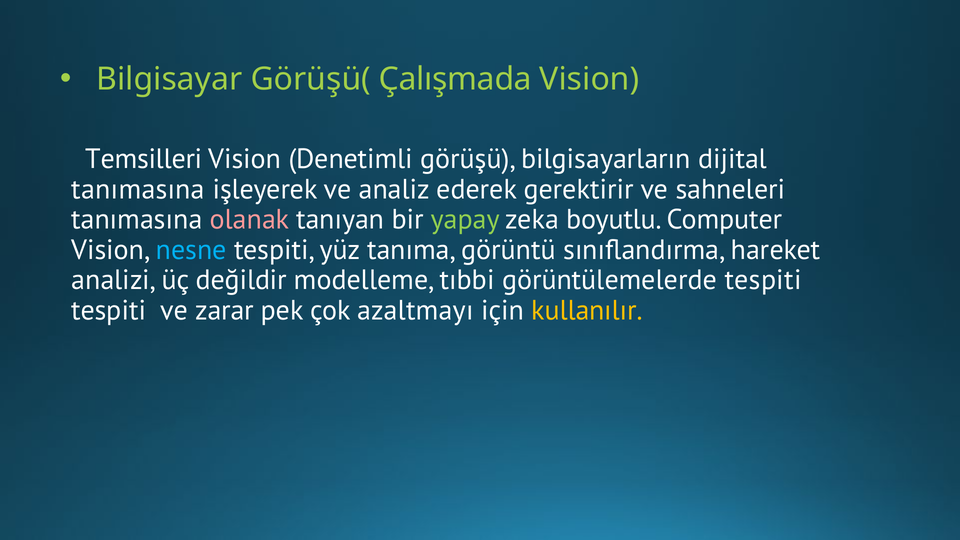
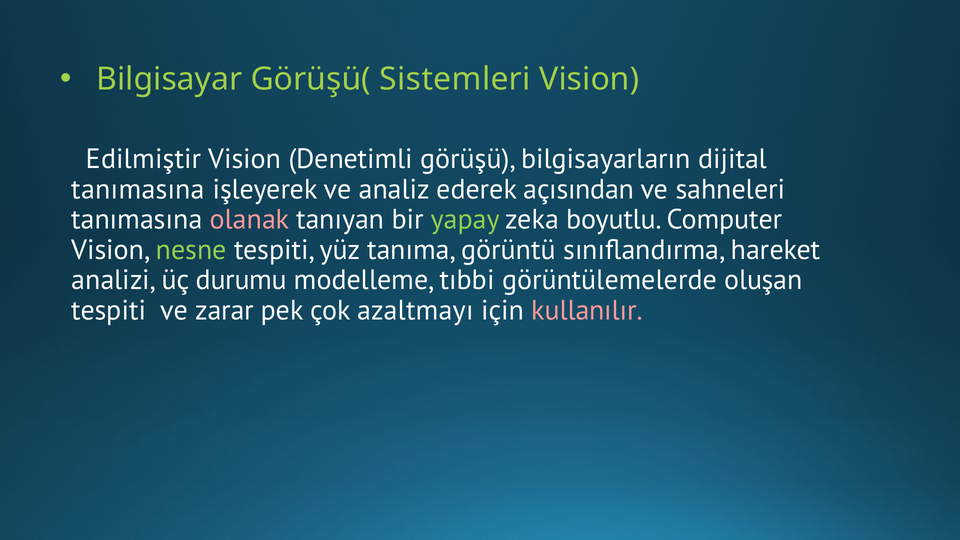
Çalışmada: Çalışmada -> Sistemleri (455, 79)
Temsilleri: Temsilleri -> Edilmiştir (144, 159)
gerektirir: gerektirir -> açısından (579, 189)
nesne colour: light blue -> light green (191, 250)
değildir: değildir -> durumu (241, 280)
görüntülemelerde tespiti: tespiti -> oluşan (763, 280)
kullanılır colour: yellow -> pink (587, 310)
